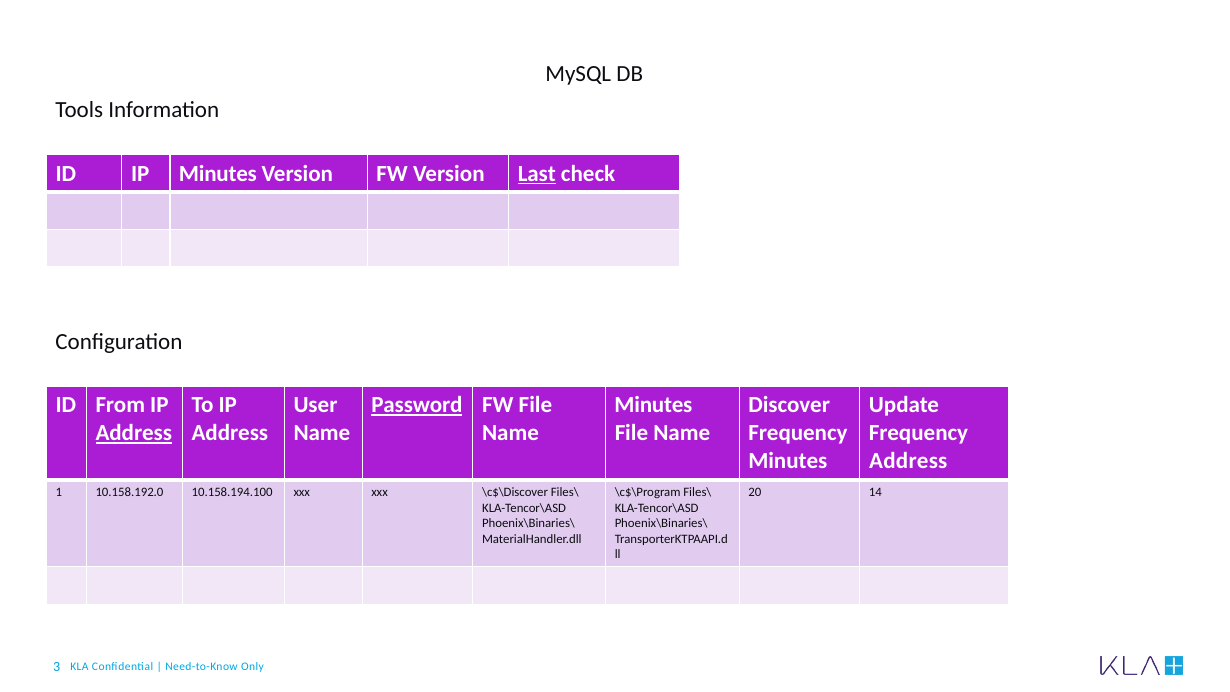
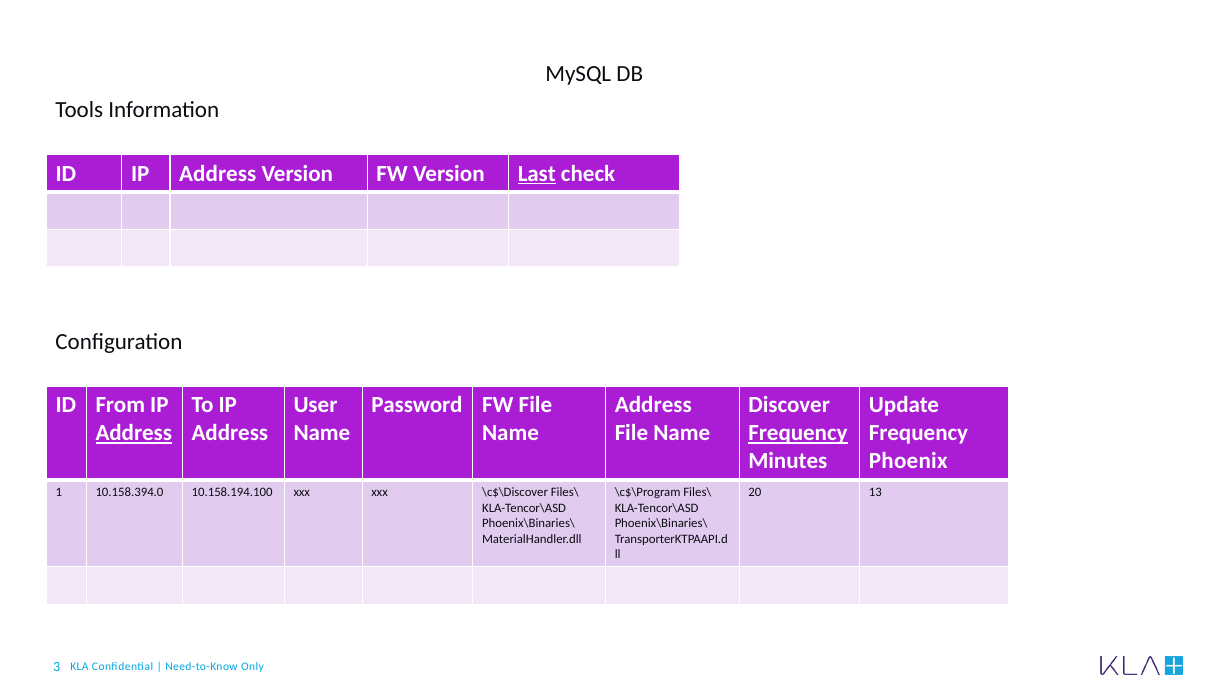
ID IP Minutes: Minutes -> Address (218, 173)
Password underline: present -> none (417, 405)
Minutes: Minutes -> Address (653, 405)
Frequency underline: none -> present (798, 433)
Address: Address -> Phoenix (908, 461)
10.158.192.0: 10.158.192.0 -> 10.158.394.0 (129, 492)
14: 14 -> 13 (875, 492)
